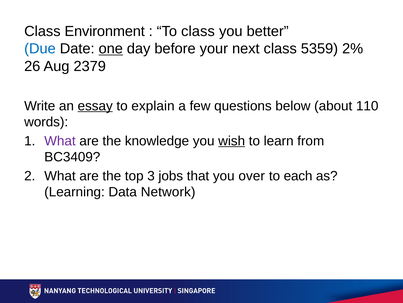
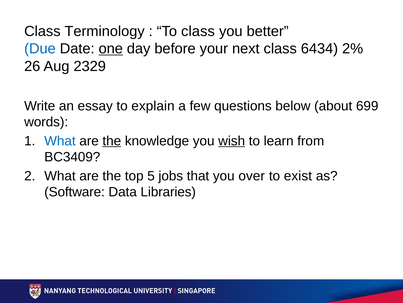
Environment: Environment -> Terminology (105, 31)
5359: 5359 -> 6434 (319, 49)
2379: 2379 -> 2329 (90, 66)
essay underline: present -> none (95, 106)
110: 110 -> 699 (367, 106)
What colour: purple -> blue (60, 141)
the underline: none -> present (112, 141)
3: 3 -> 5 (151, 176)
each: each -> exist (298, 176)
Learning: Learning -> Software (75, 192)
Network: Network -> Libraries (168, 192)
